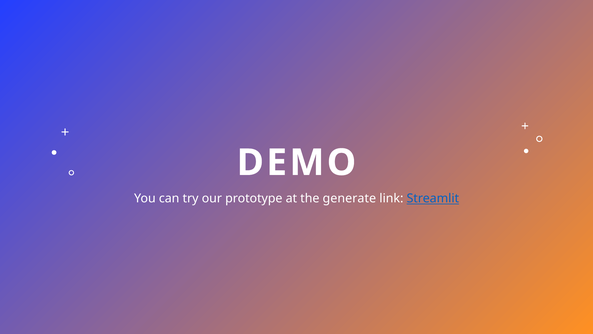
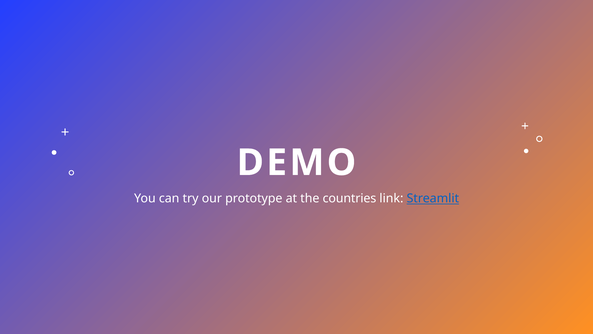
generate: generate -> countries (349, 198)
